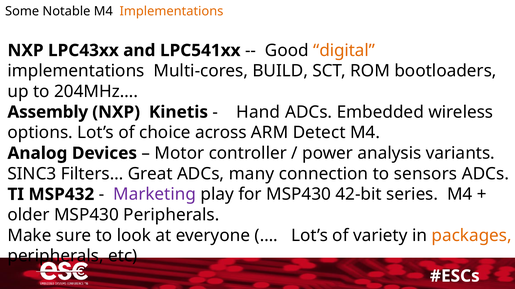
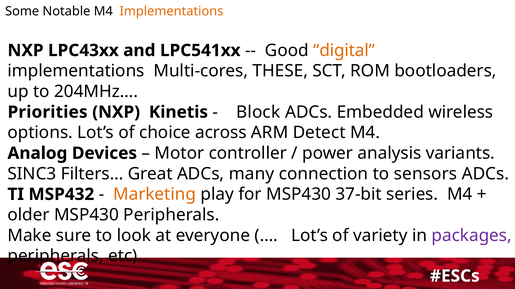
BUILD: BUILD -> THESE (280, 71)
Assembly: Assembly -> Priorities (48, 112)
Hand: Hand -> Block (258, 112)
Marketing colour: purple -> orange (155, 195)
42-bit: 42-bit -> 37-bit (359, 195)
packages colour: orange -> purple (472, 236)
